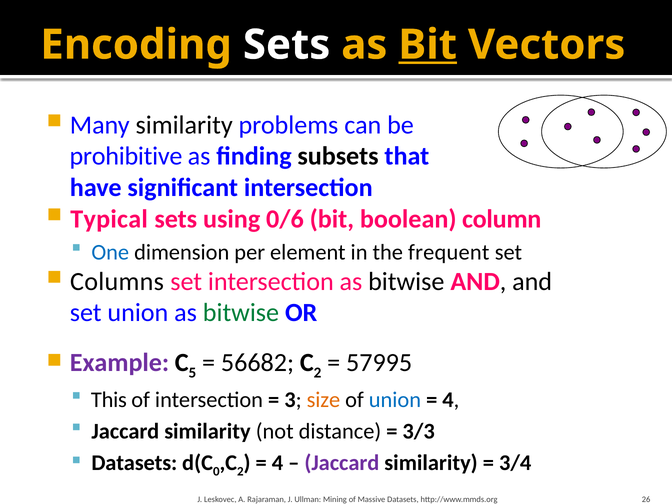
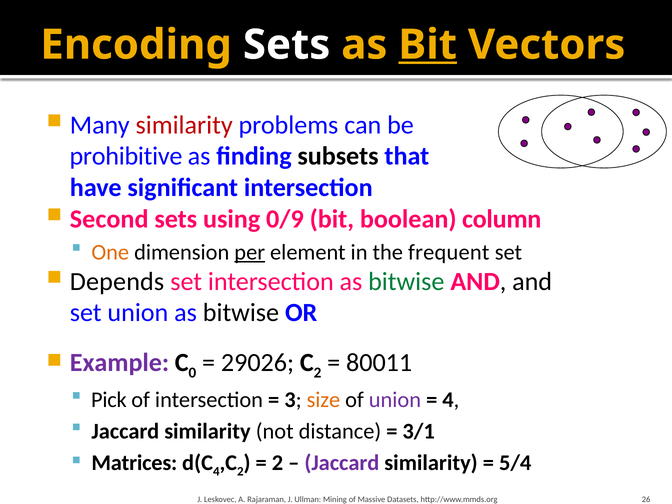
similarity colour: black -> red (184, 125)
Typical: Typical -> Second (109, 219)
0/6: 0/6 -> 0/9 (285, 219)
One colour: blue -> orange (110, 252)
per underline: none -> present (250, 252)
Columns: Columns -> Depends (117, 282)
bitwise colour: black -> green (406, 282)
bitwise colour: green -> black (241, 313)
5: 5 -> 0 (192, 373)
56682: 56682 -> 29026 (258, 362)
57995: 57995 -> 80011 (379, 362)
This: This -> Pick (109, 400)
union colour: blue -> purple (395, 400)
3/3: 3/3 -> 3/1 (419, 431)
Datasets: Datasets -> Matrices (134, 463)
0: 0 -> 4 (216, 471)
4: 4 -> 2 (278, 463)
3/4: 3/4 -> 5/4 (515, 463)
